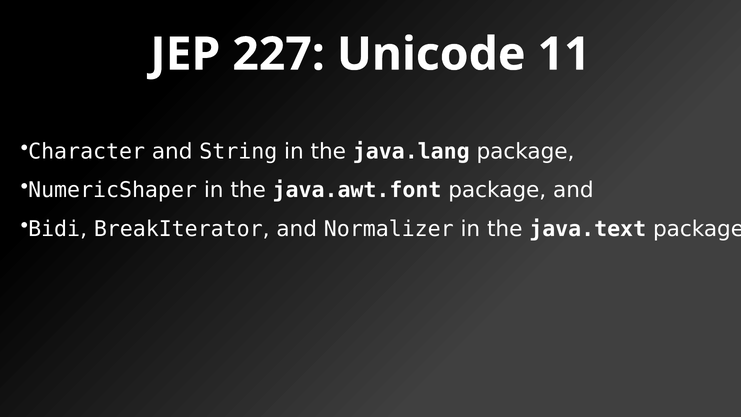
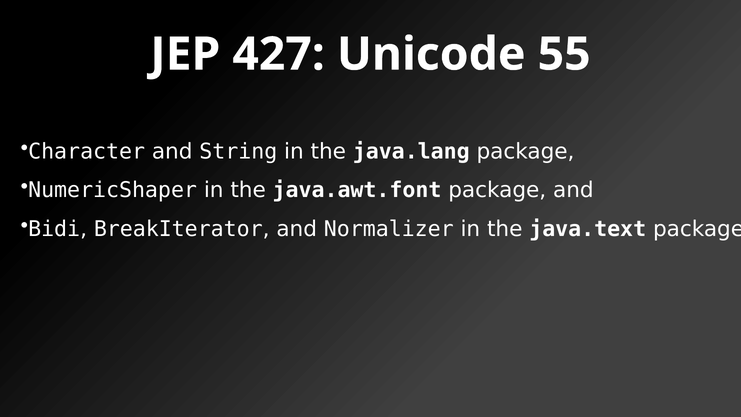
227: 227 -> 427 (279, 54)
11: 11 -> 55 (564, 54)
